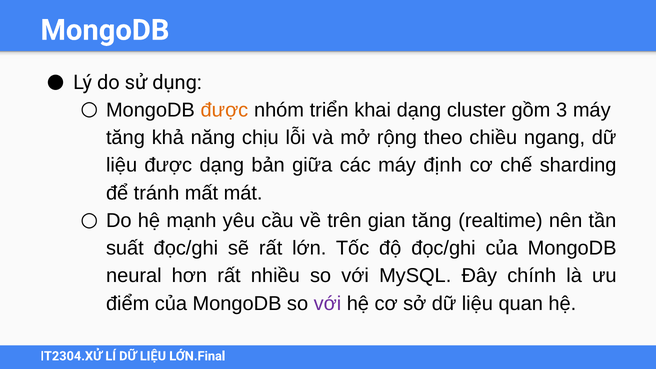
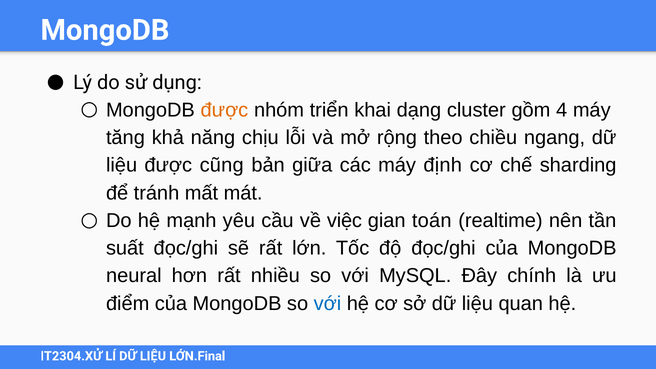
3: 3 -> 4 (562, 110)
được dạng: dạng -> cũng (222, 165)
trên: trên -> việc (344, 221)
gian tăng: tăng -> toán (432, 221)
với colour: purple -> blue (327, 304)
